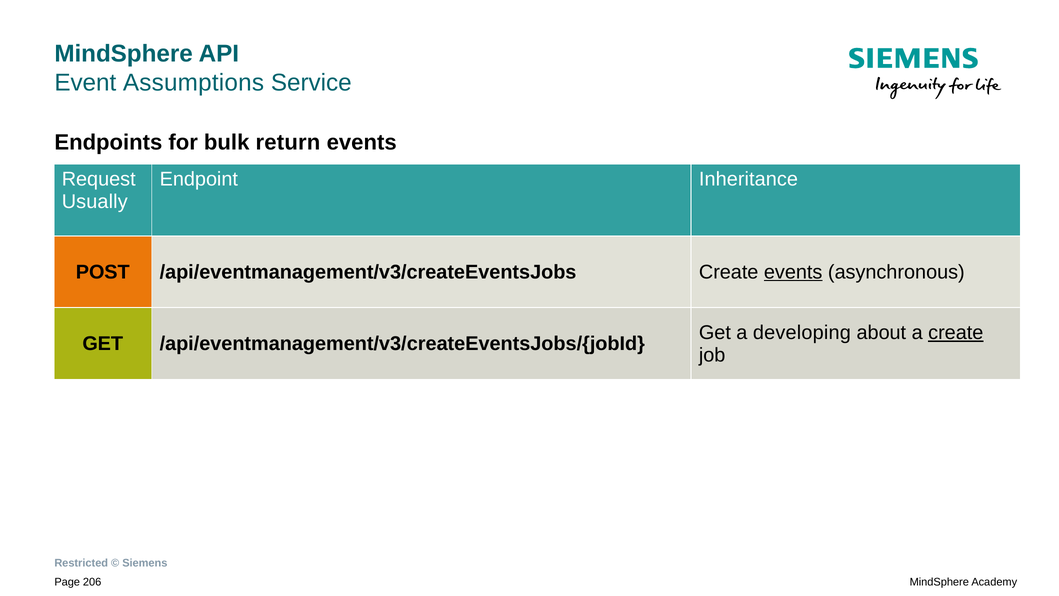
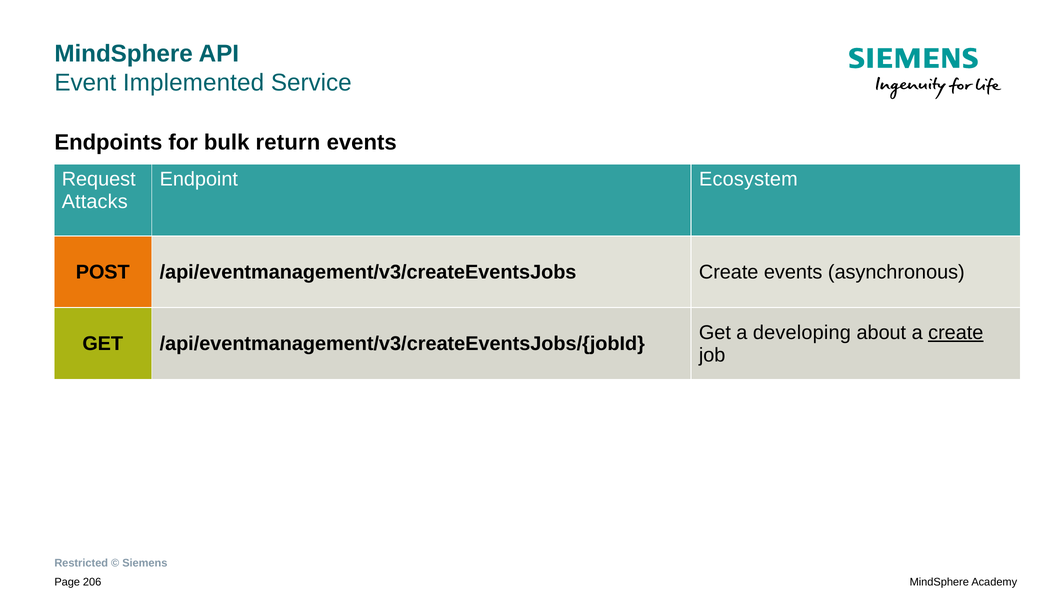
Assumptions: Assumptions -> Implemented (194, 83)
Inheritance: Inheritance -> Ecosystem (748, 179)
Usually: Usually -> Attacks (95, 202)
events underline: present -> none (793, 272)
